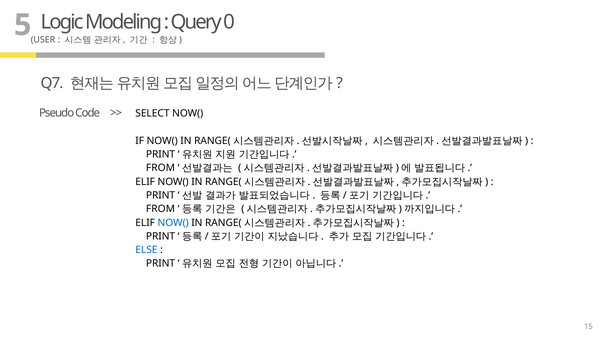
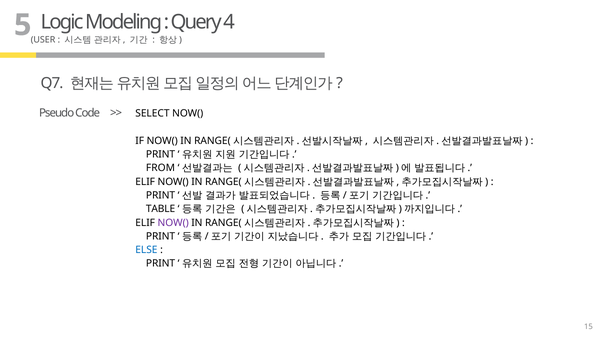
0: 0 -> 4 (229, 22)
FROM: FROM -> TABLE (161, 209)
NOW( colour: blue -> purple (173, 223)
